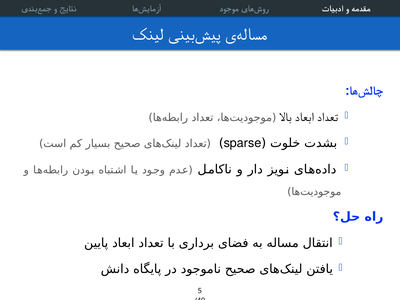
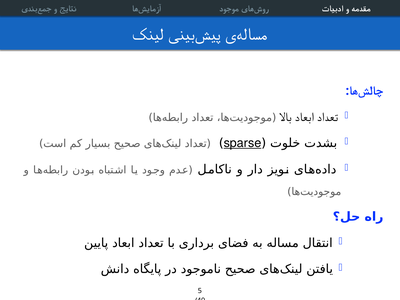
sparse underline: none -> present (243, 143)
